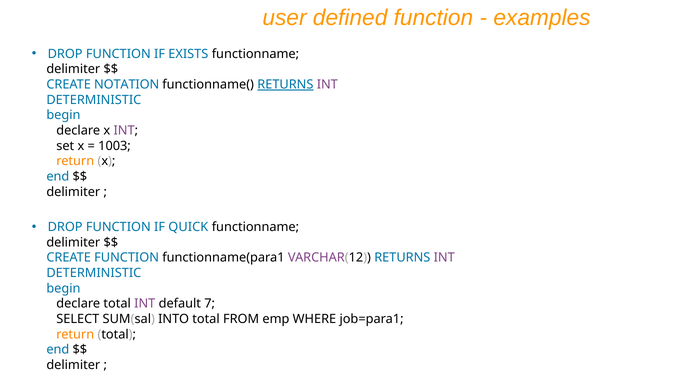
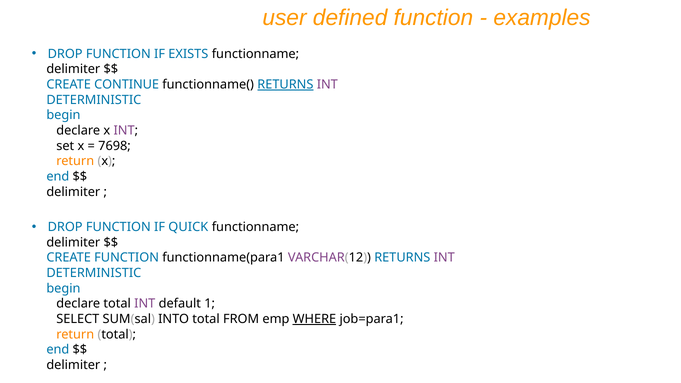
NOTATION: NOTATION -> CONTINUE (127, 85)
1003: 1003 -> 7698 (115, 146)
7: 7 -> 1 (210, 304)
WHERE underline: none -> present (314, 319)
